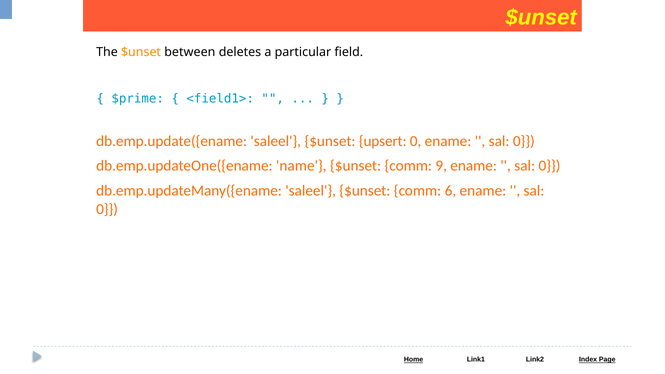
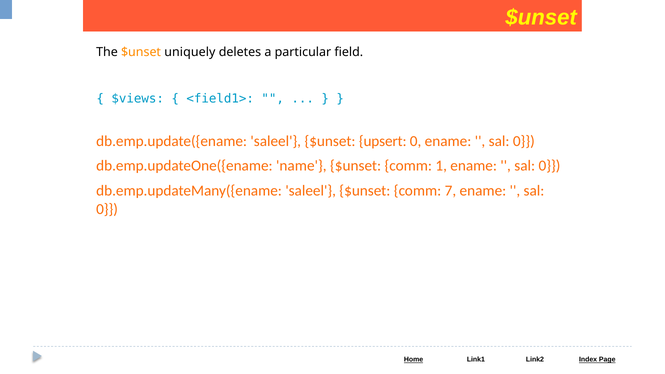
between: between -> uniquely (190, 52)
$prime: $prime -> $views (138, 99)
9: 9 -> 1 (441, 166)
6: 6 -> 7 (450, 191)
